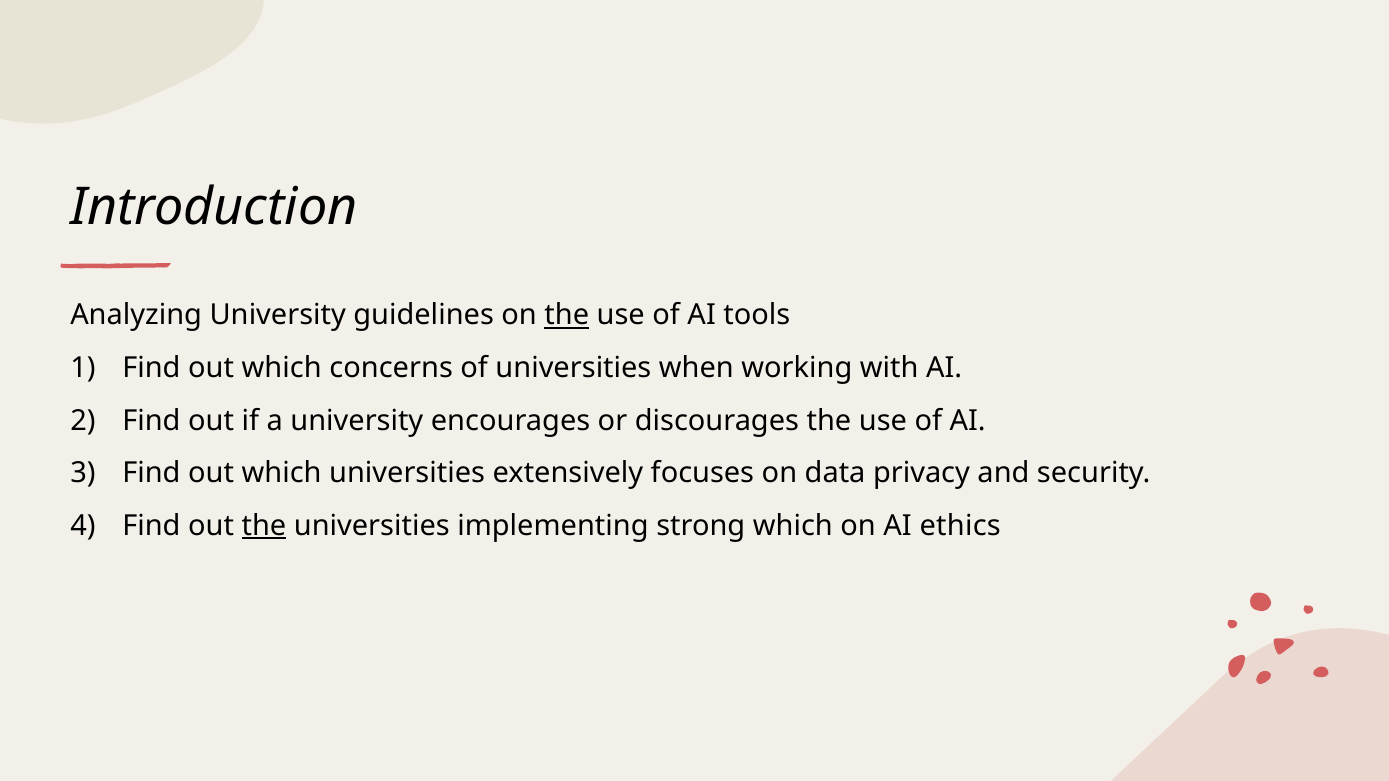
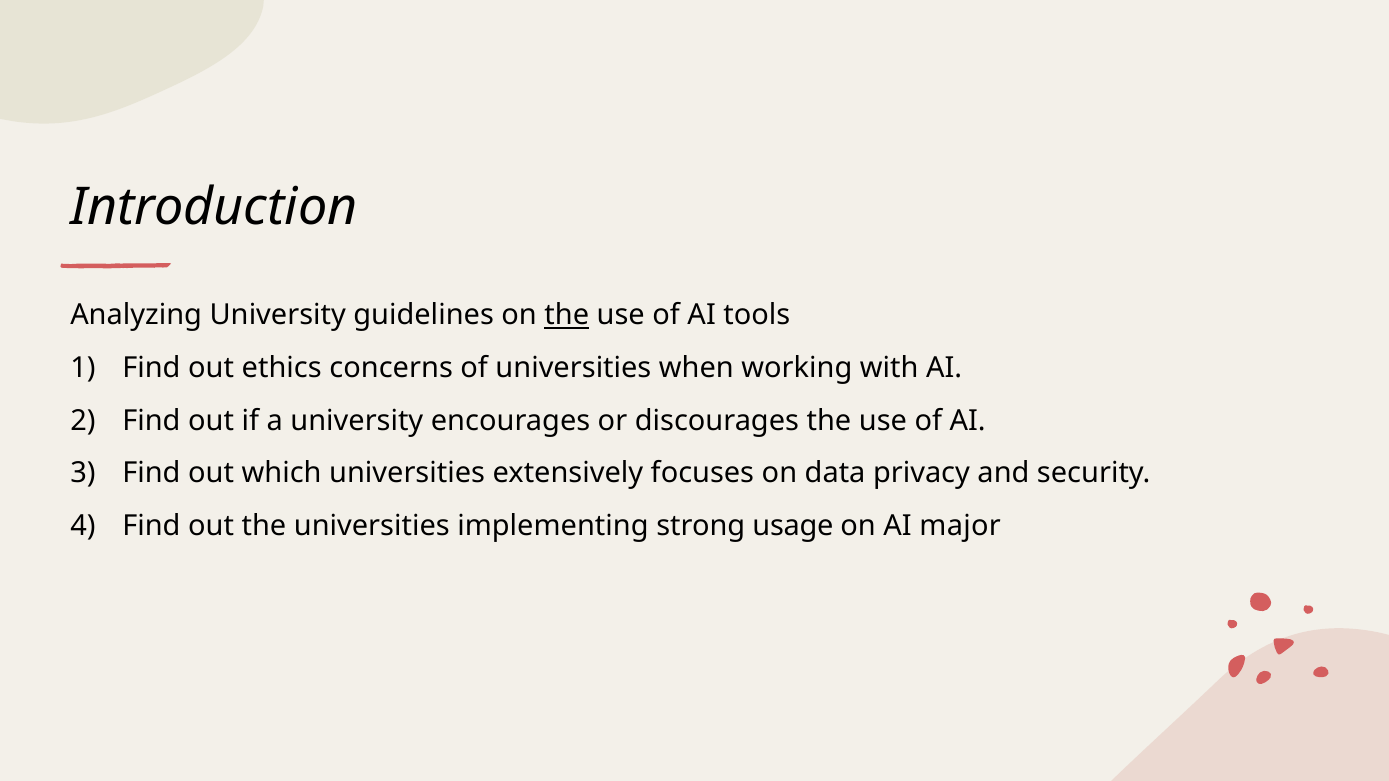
which: which -> ethics (282, 368)
the underline: present -> none (264, 526)
strong which: which -> usage (793, 526)
ethics: ethics -> major (960, 526)
